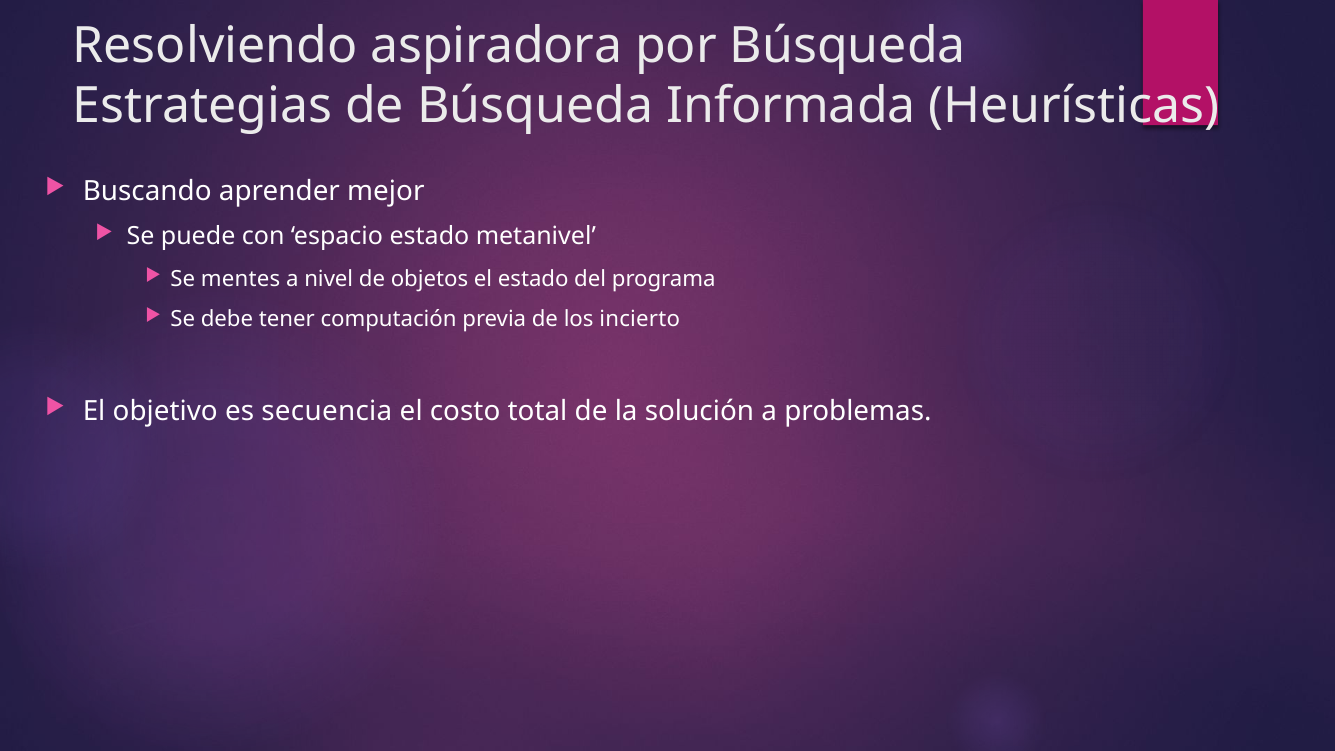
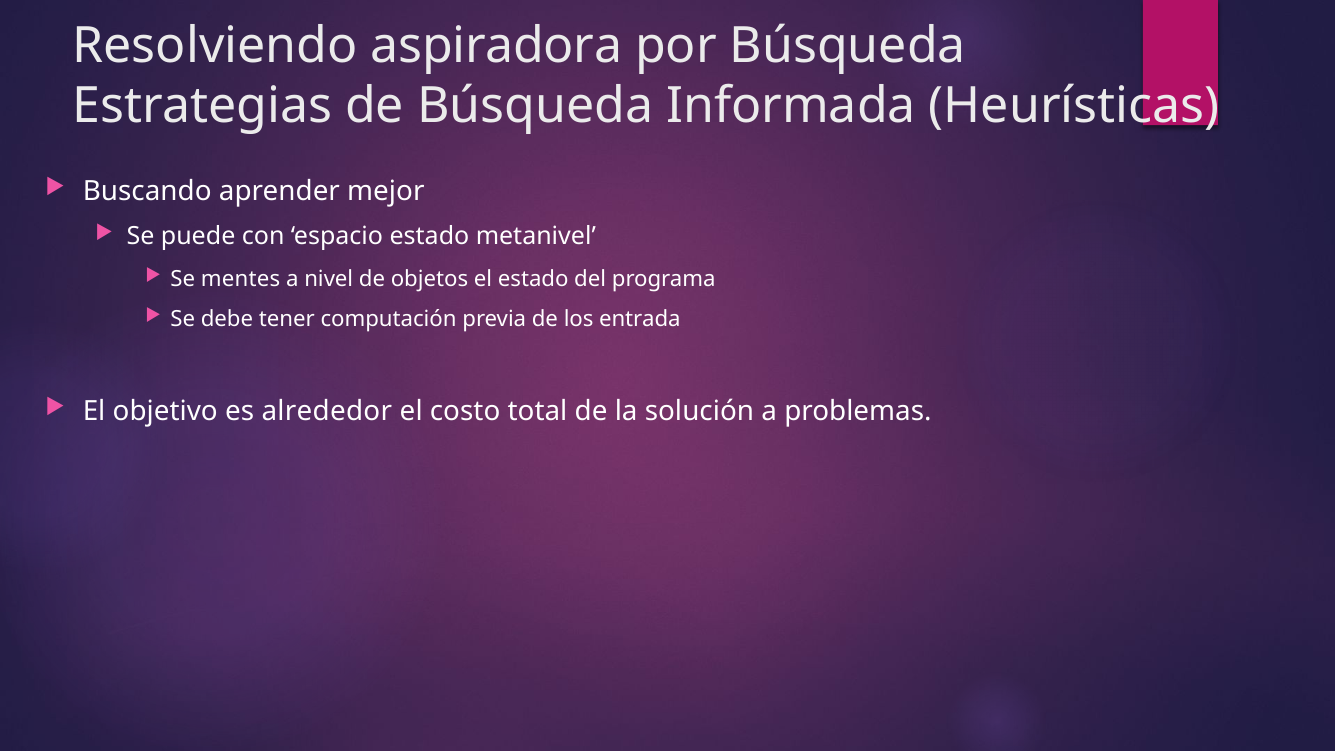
incierto: incierto -> entrada (640, 319)
secuencia: secuencia -> alrededor (327, 411)
